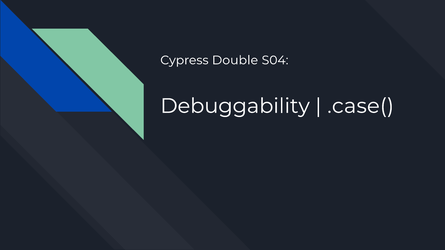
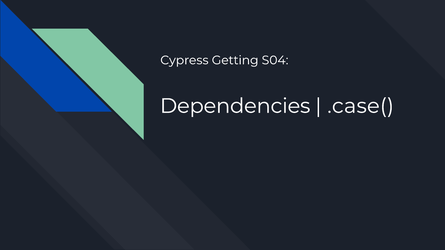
Double: Double -> Getting (235, 60)
Debuggability: Debuggability -> Dependencies (235, 106)
